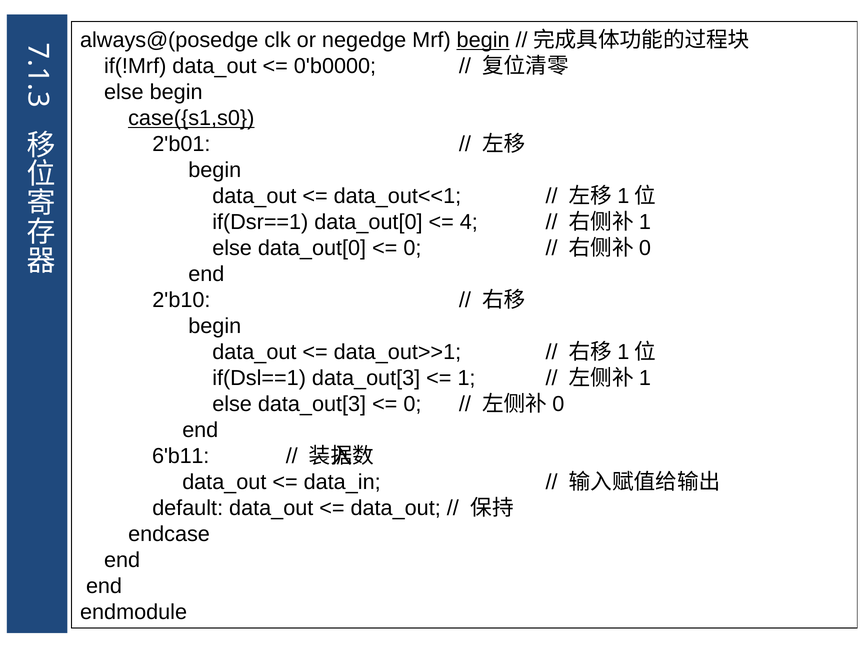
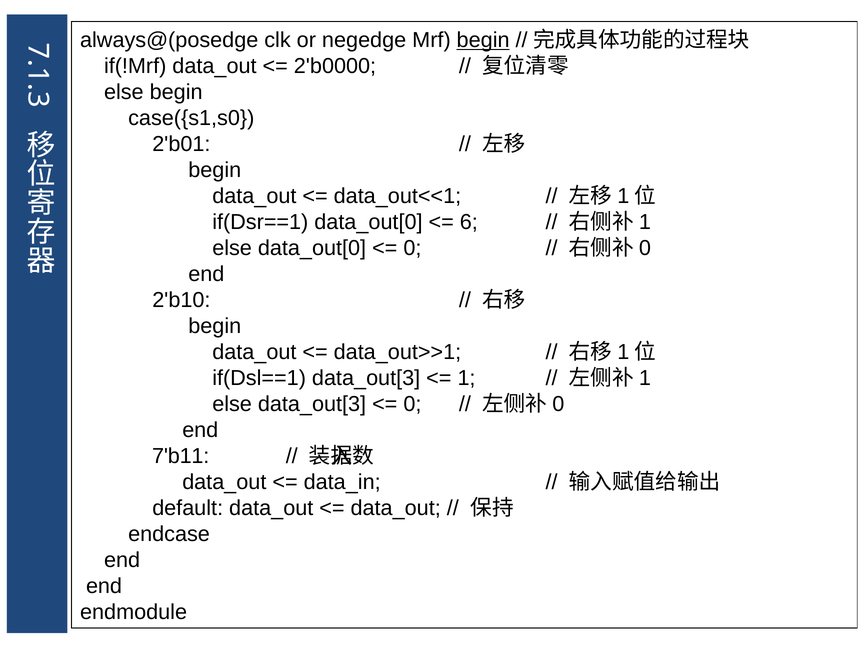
0'b0000: 0'b0000 -> 2'b0000 (335, 66)
case({s1,s0 underline: present -> none (191, 118)
4: 4 -> 6 (469, 222)
6'b11: 6'b11 -> 7'b11 (181, 456)
